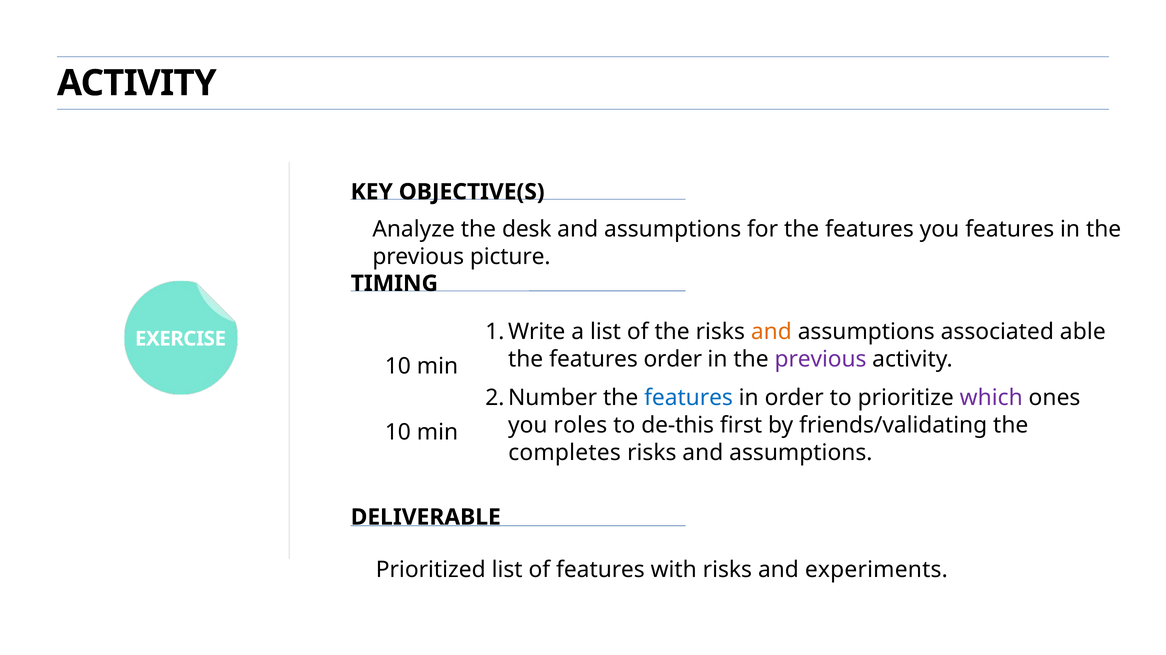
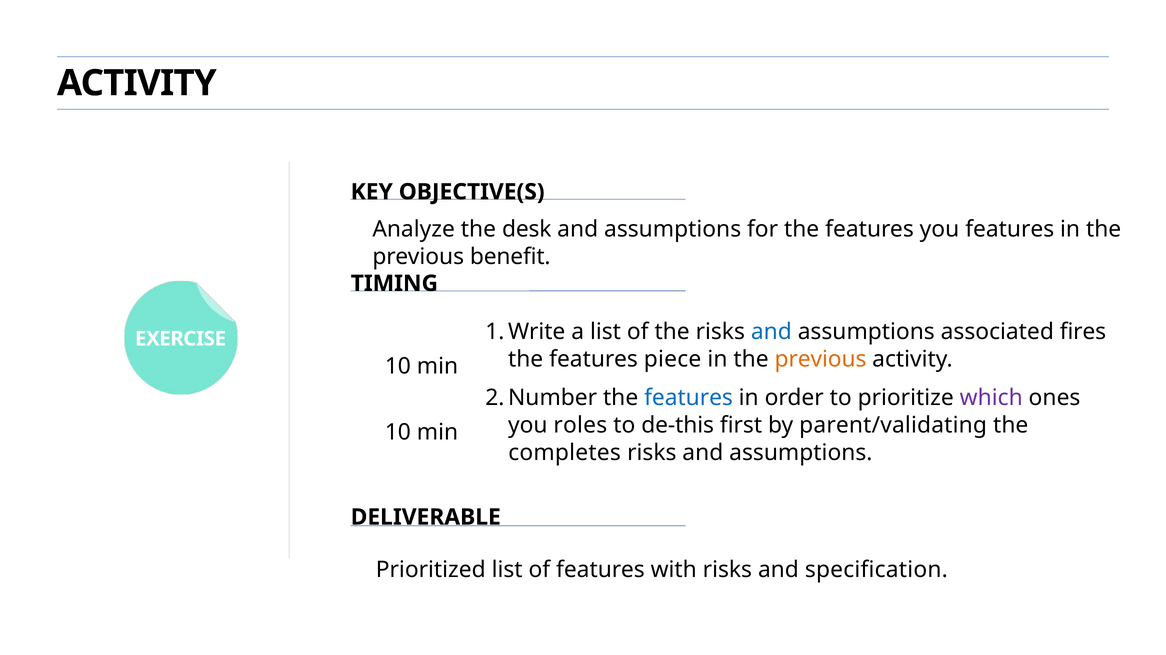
picture: picture -> benefit (510, 257)
and colour: orange -> blue (771, 332)
able: able -> fires (1083, 332)
features order: order -> piece (673, 359)
previous colour: purple -> orange (821, 359)
friends/validating: friends/validating -> parent/validating (893, 425)
experiments: experiments -> specification (876, 570)
